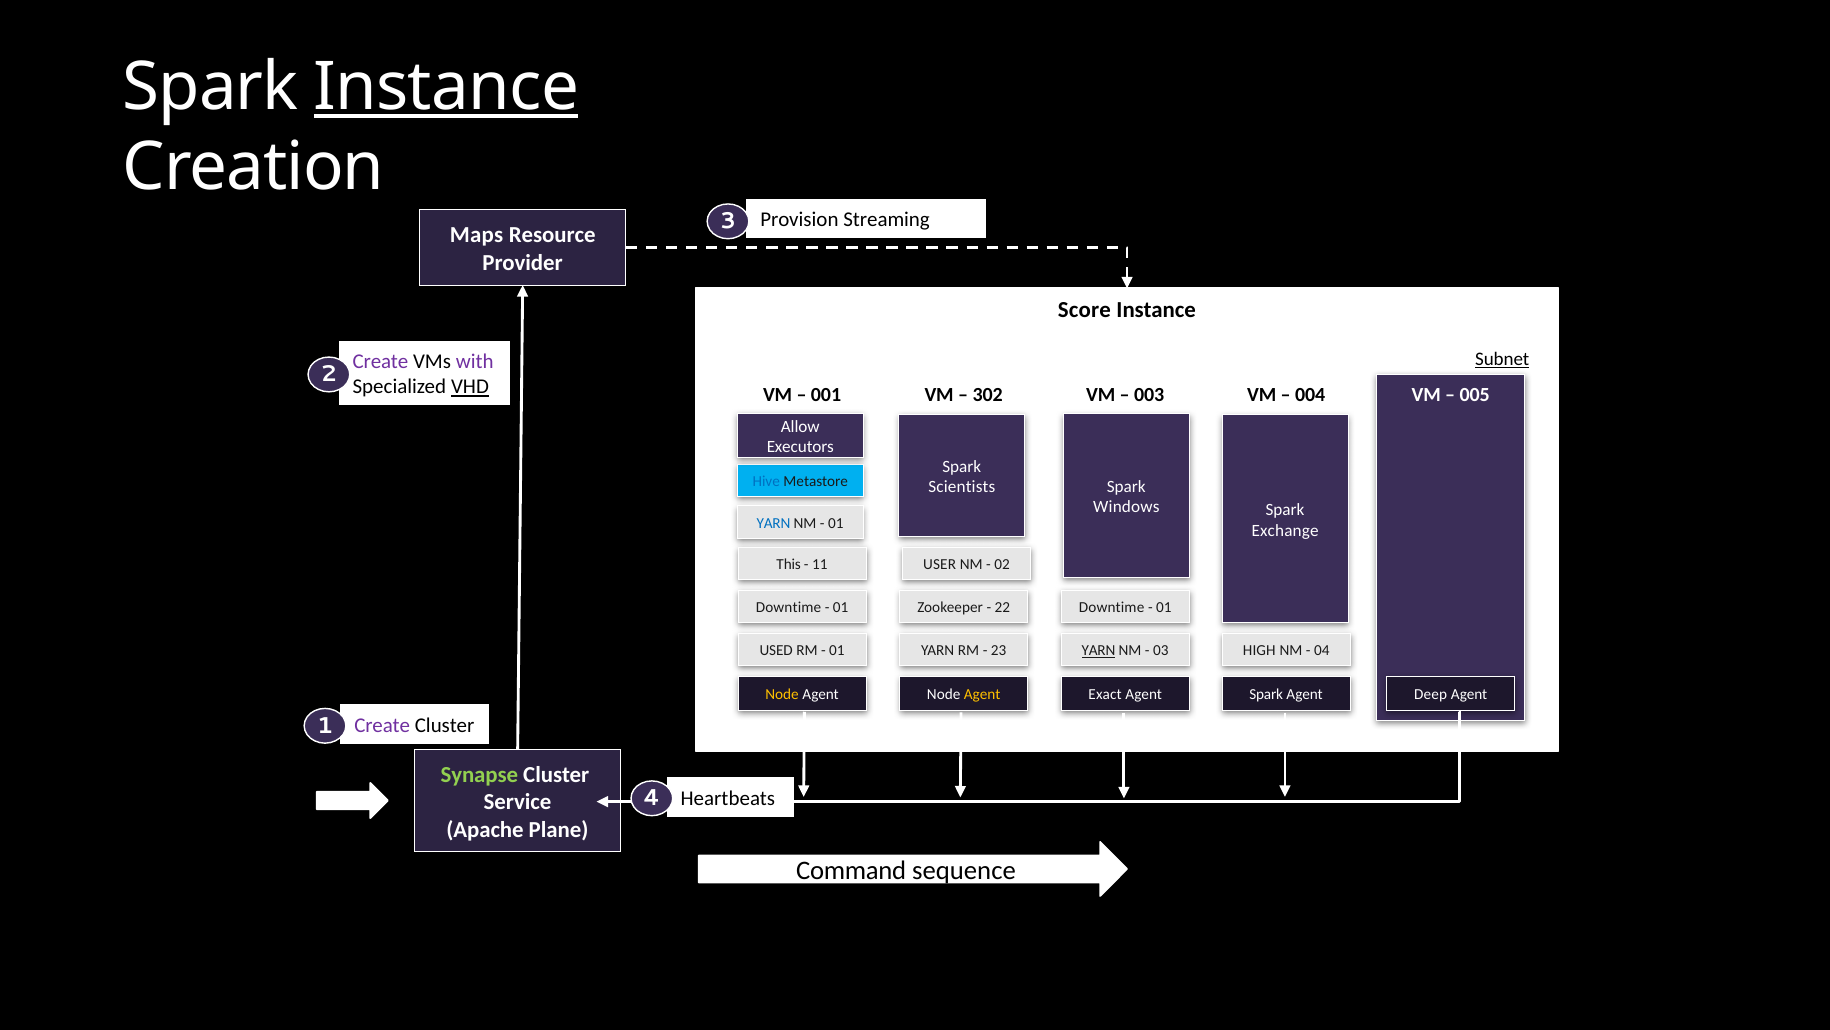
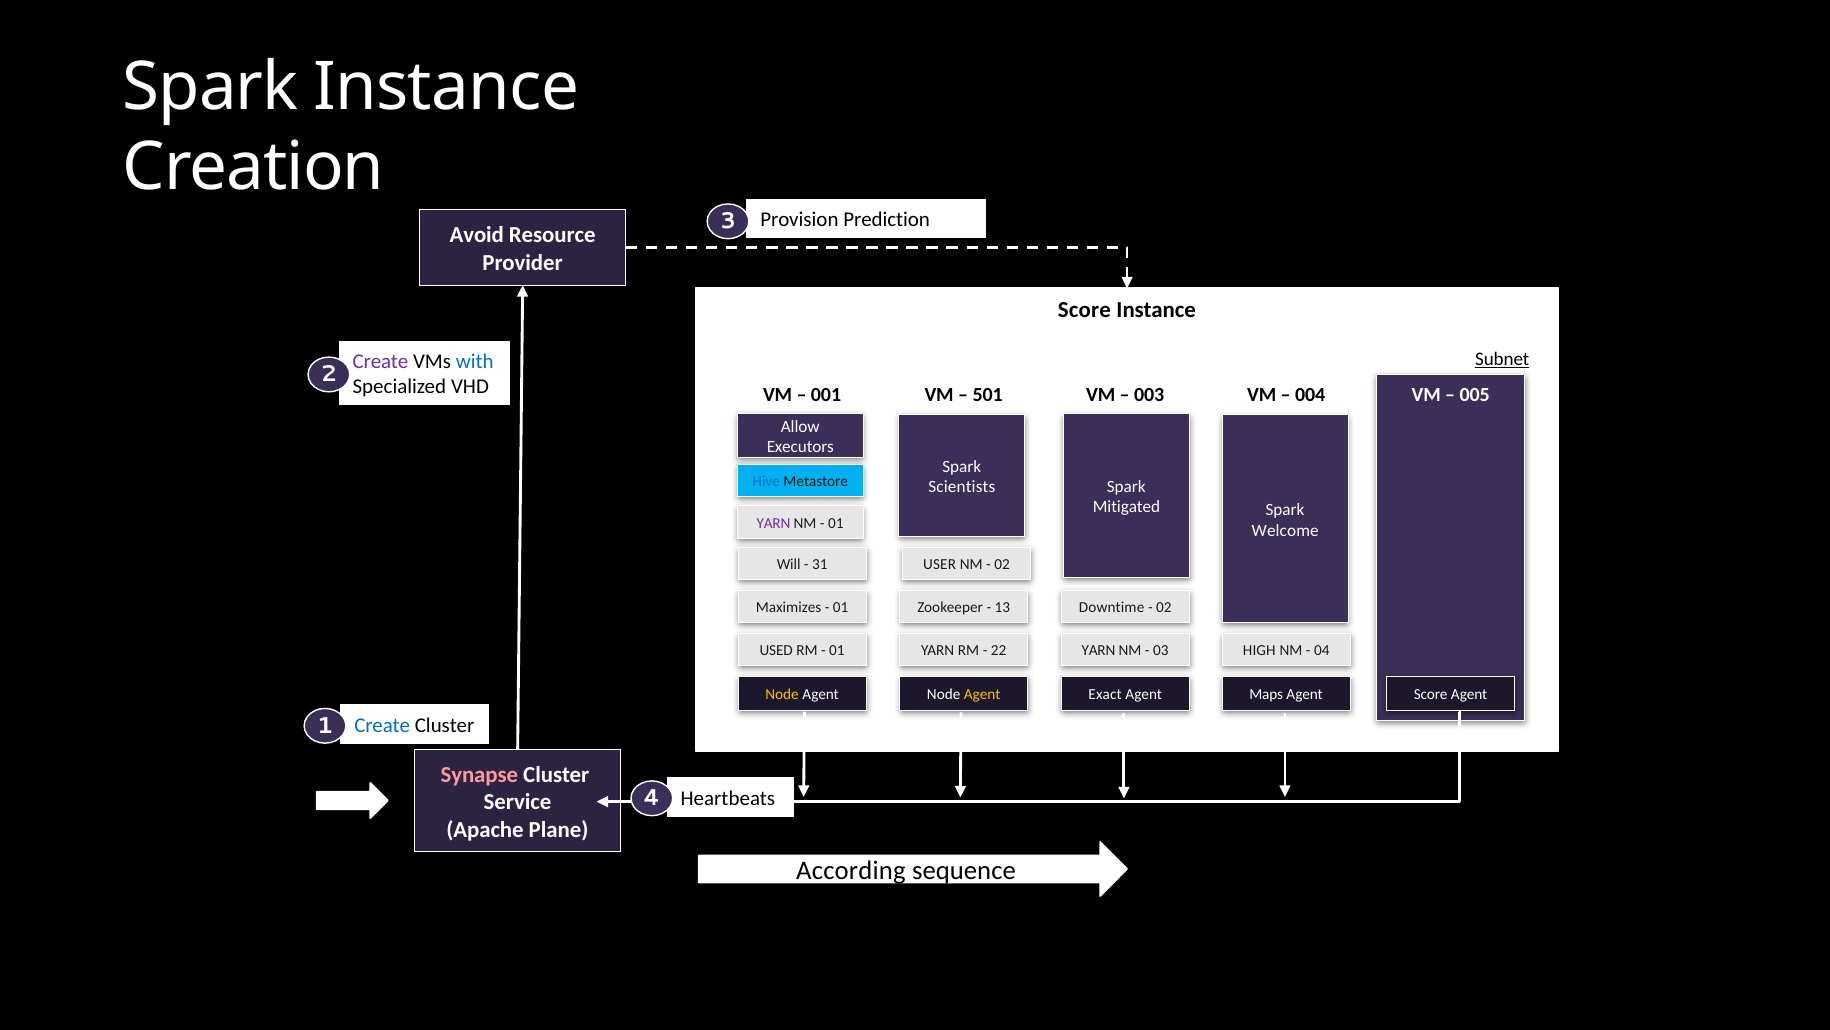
Instance underline: present -> none (446, 87)
Streaming: Streaming -> Prediction (887, 220)
Maps: Maps -> Avoid (477, 235)
with colour: purple -> blue (475, 362)
VHD underline: present -> none (470, 387)
302: 302 -> 501 (988, 394)
Windows: Windows -> Mitigated (1126, 507)
YARN colour: blue -> purple (773, 523)
Exchange: Exchange -> Welcome (1285, 530)
This: This -> Will (789, 564)
11: 11 -> 31 (820, 564)
Downtime: Downtime -> Maximizes (789, 607)
22: 22 -> 13 (1002, 607)
01: 01 -> 02 (1164, 607)
23: 23 -> 22 (999, 650)
YARN underline: present -> none (1098, 650)
Spark: Spark -> Maps (1266, 694)
Deep: Deep -> Score (1431, 694)
Create colour: purple -> blue (382, 725)
Synapse colour: light green -> pink (479, 774)
Command: Command -> According (851, 870)
